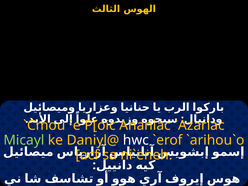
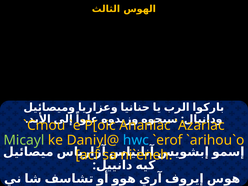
hwc colour: white -> light blue (136, 140)
